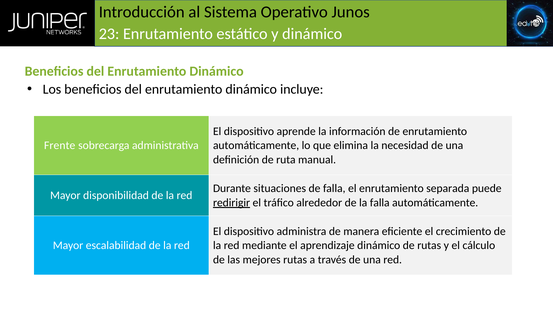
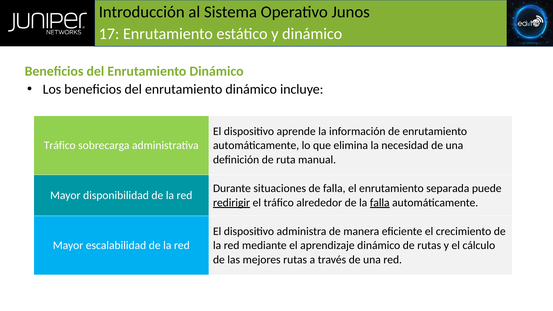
23: 23 -> 17 (109, 34)
Frente: Frente -> Tráfico (60, 146)
falla underline: none -> present (380, 203)
